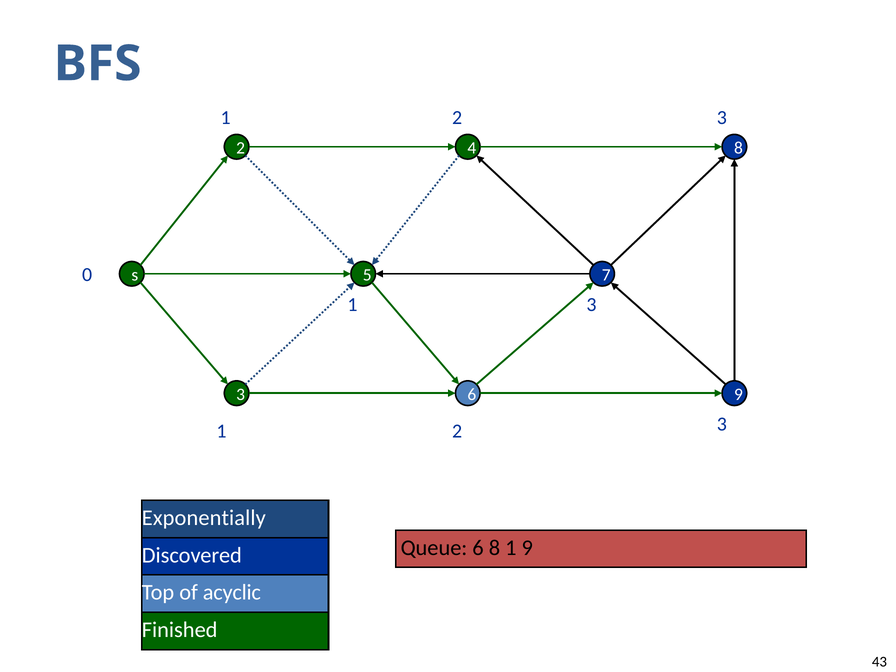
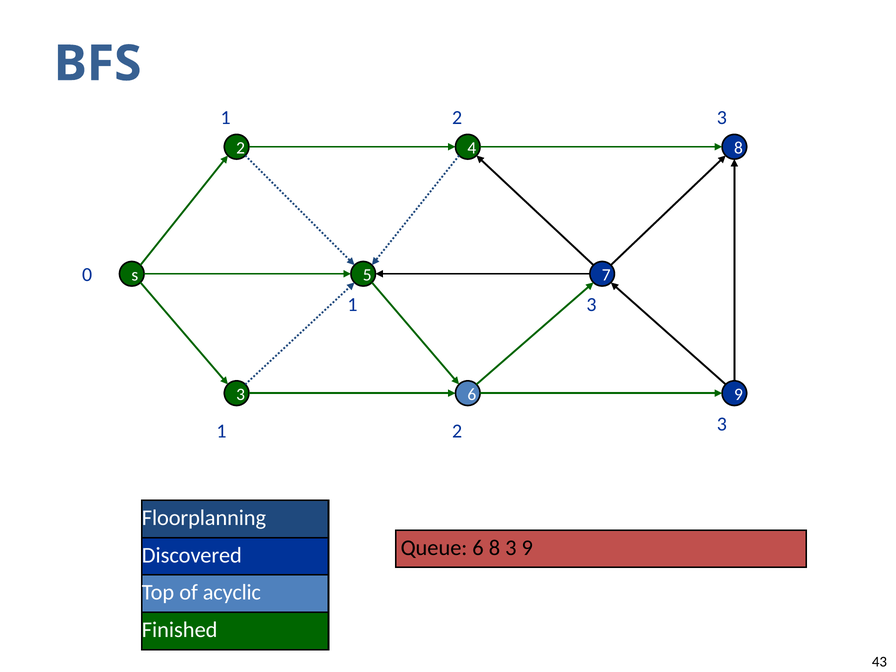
Exponentially: Exponentially -> Floorplanning (204, 518)
6 8 1: 1 -> 3 (511, 548)
